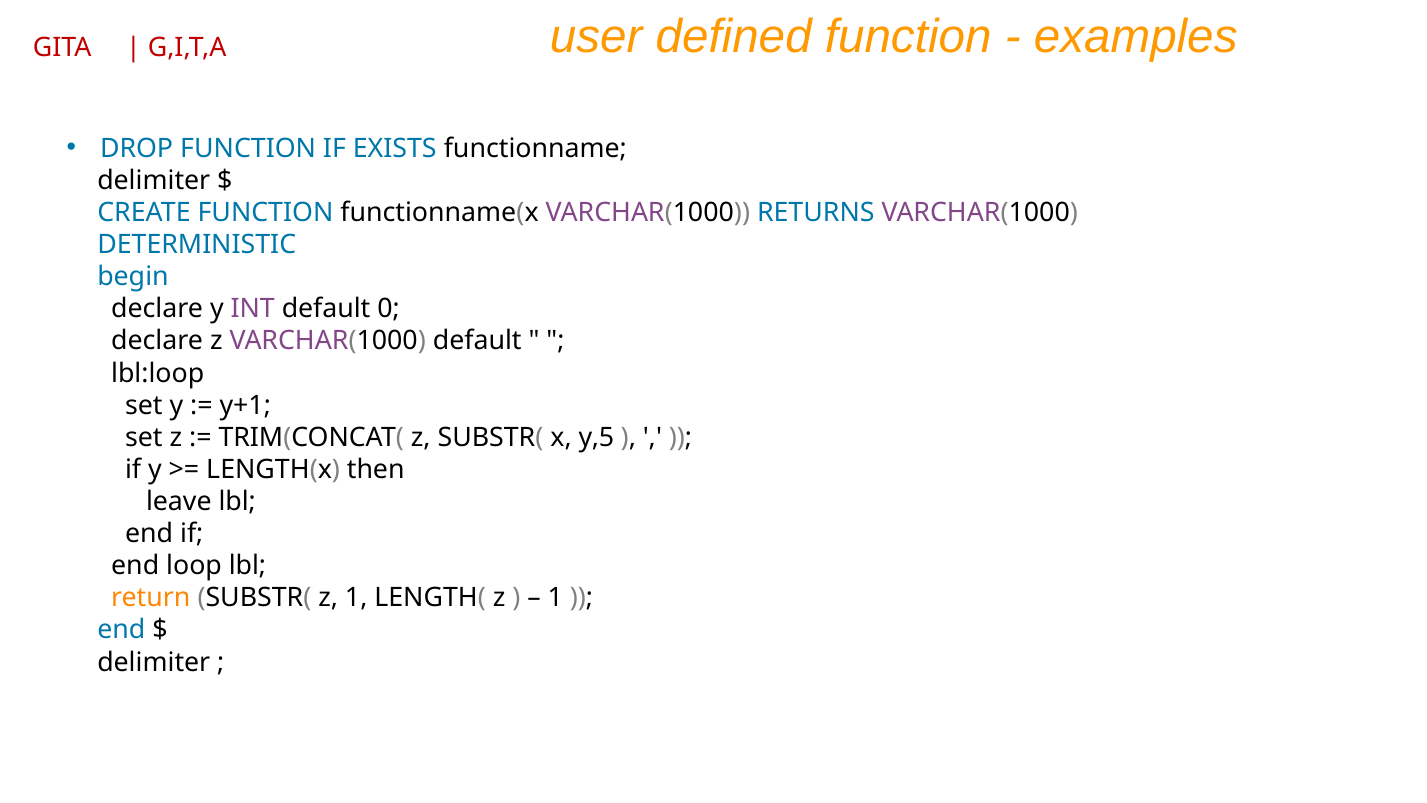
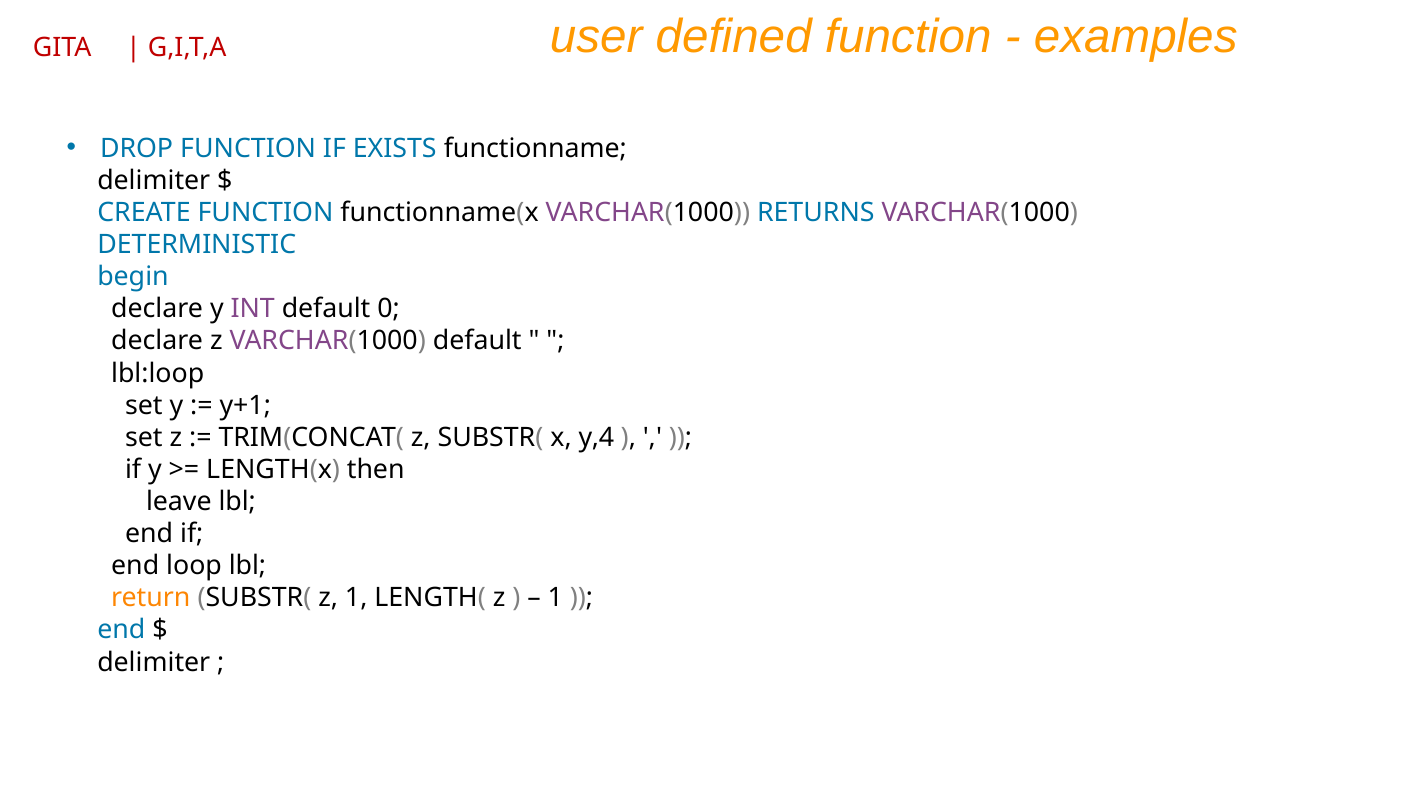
y,5: y,5 -> y,4 (596, 437)
